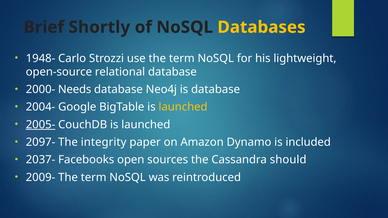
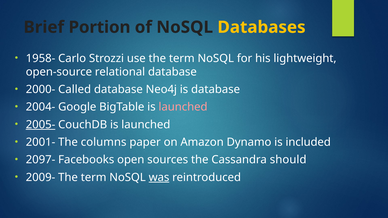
Shortly: Shortly -> Portion (100, 27)
1948-: 1948- -> 1958- (41, 58)
Needs: Needs -> Called (75, 90)
launched colour: yellow -> pink (183, 107)
2097-: 2097- -> 2001- (41, 142)
integrity: integrity -> columns (104, 142)
2037-: 2037- -> 2097- (41, 160)
was underline: none -> present (159, 178)
